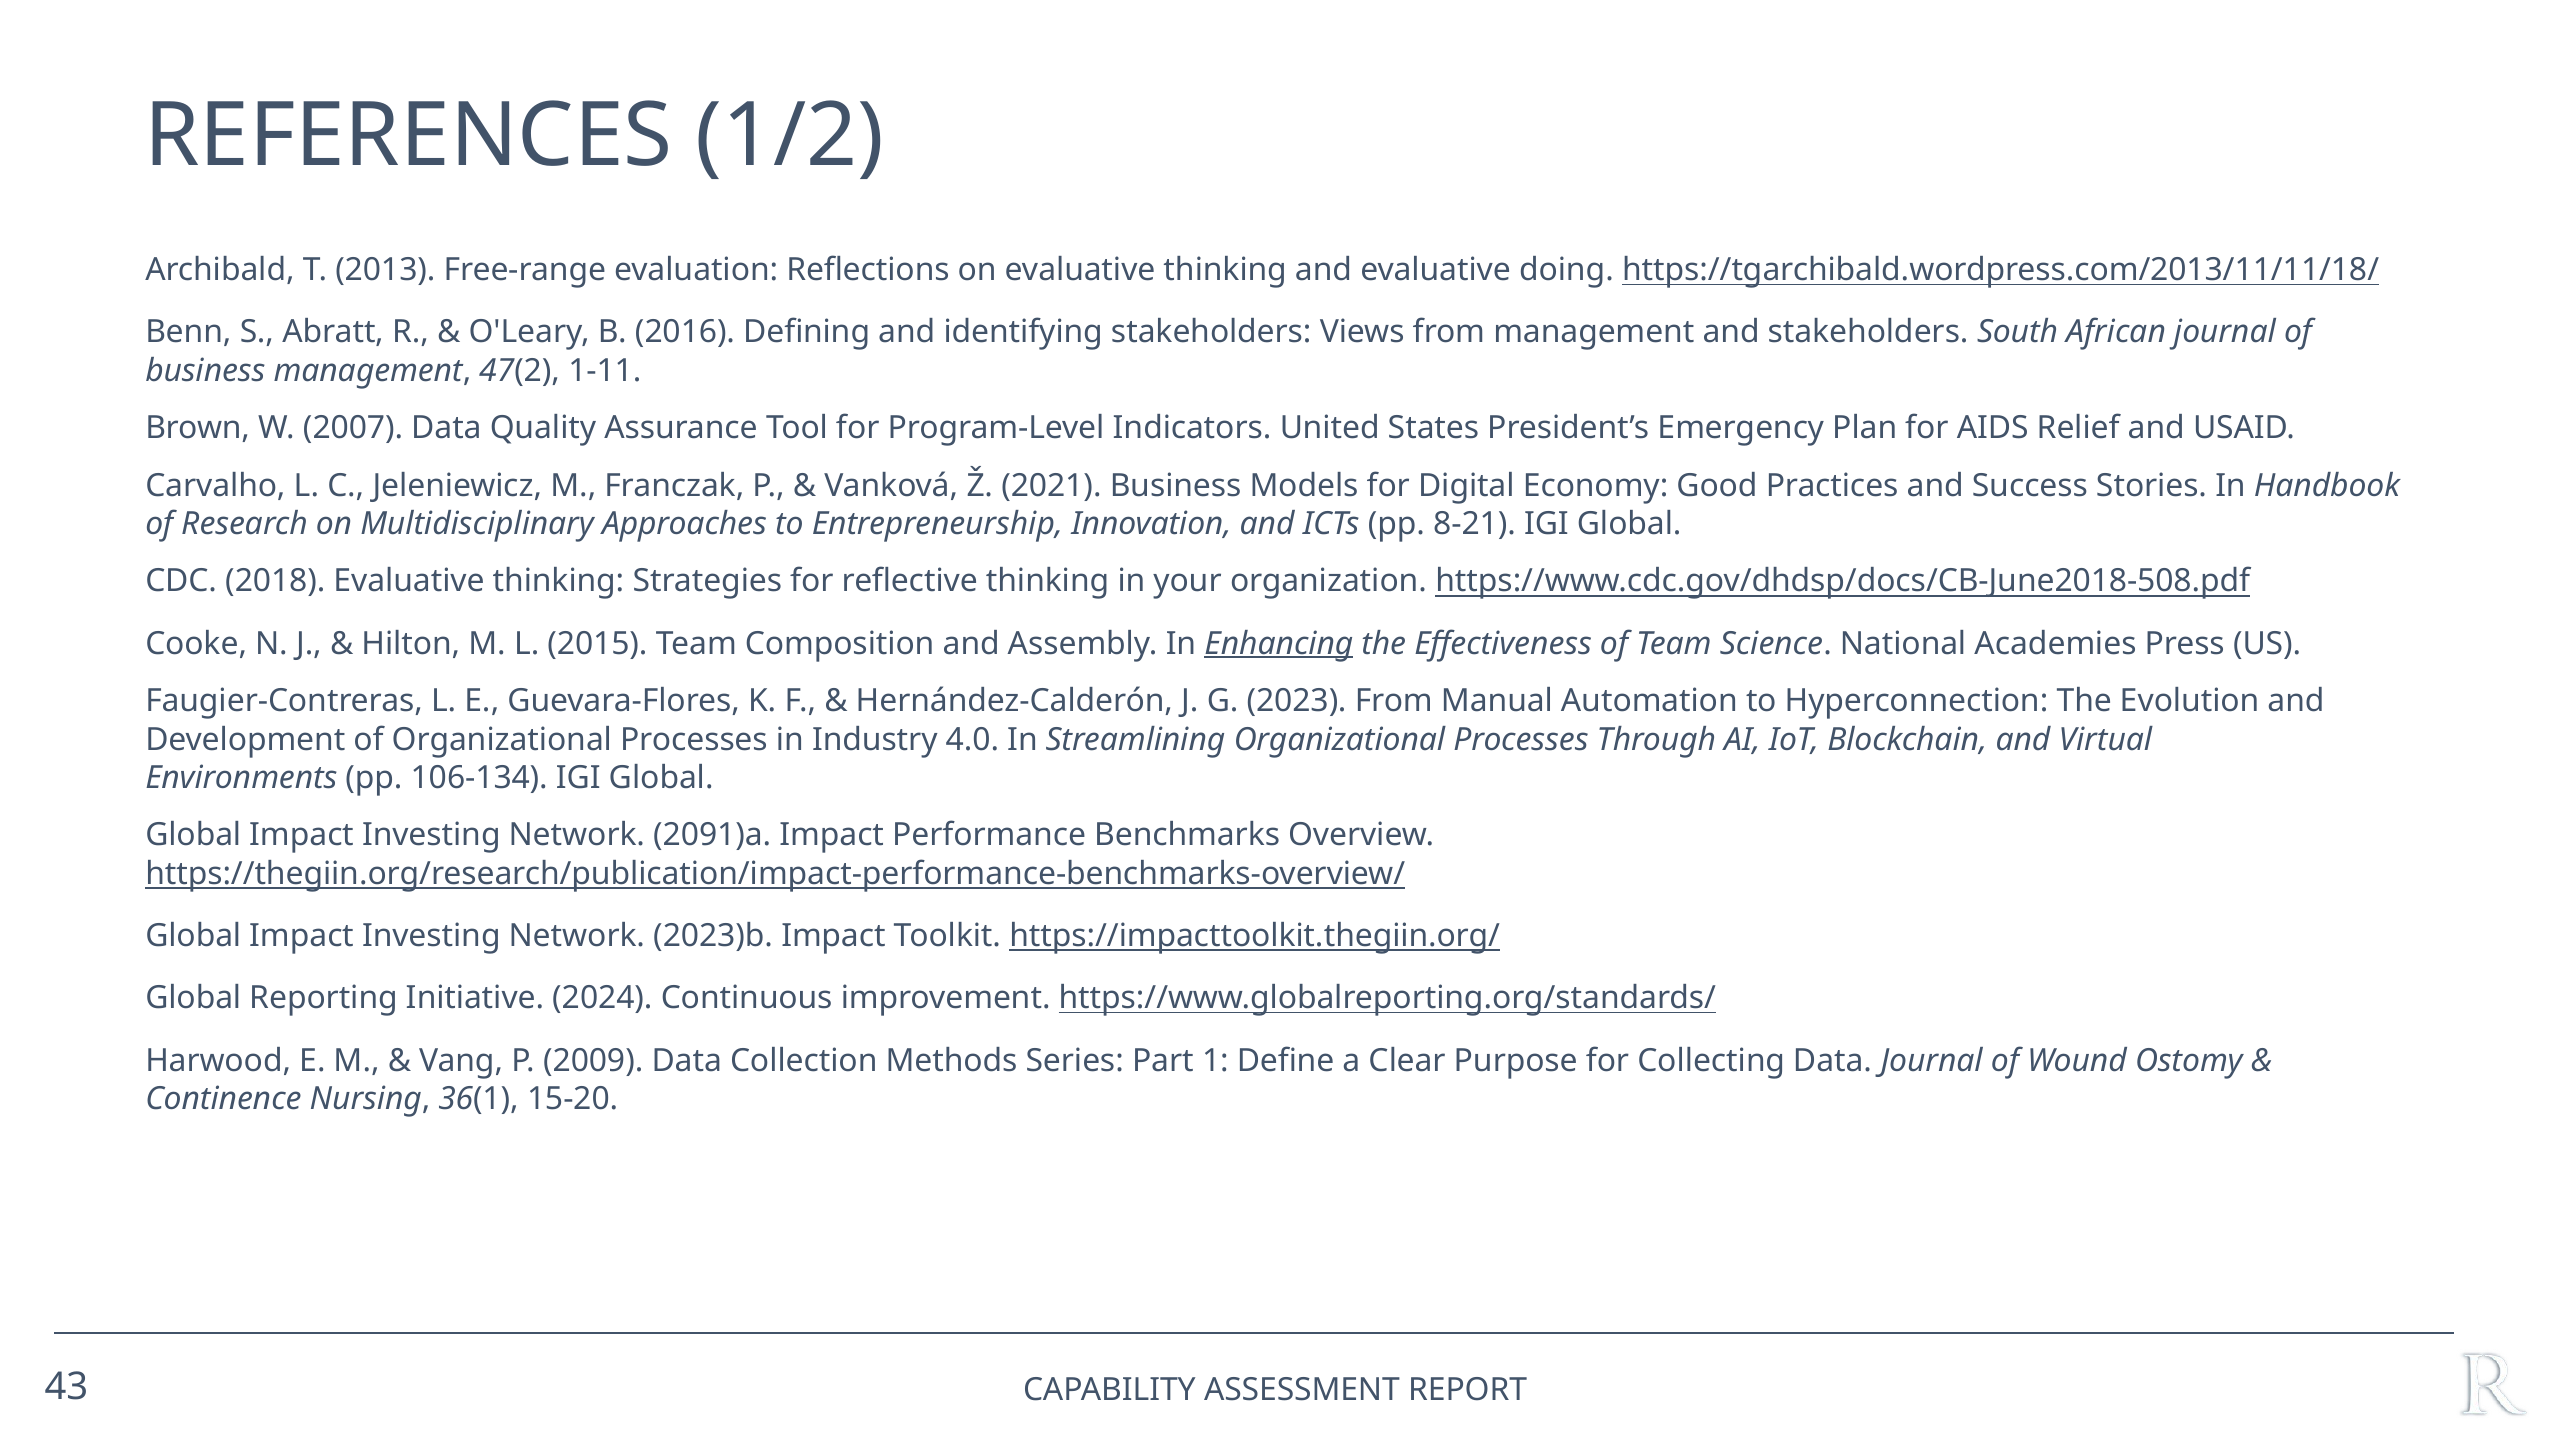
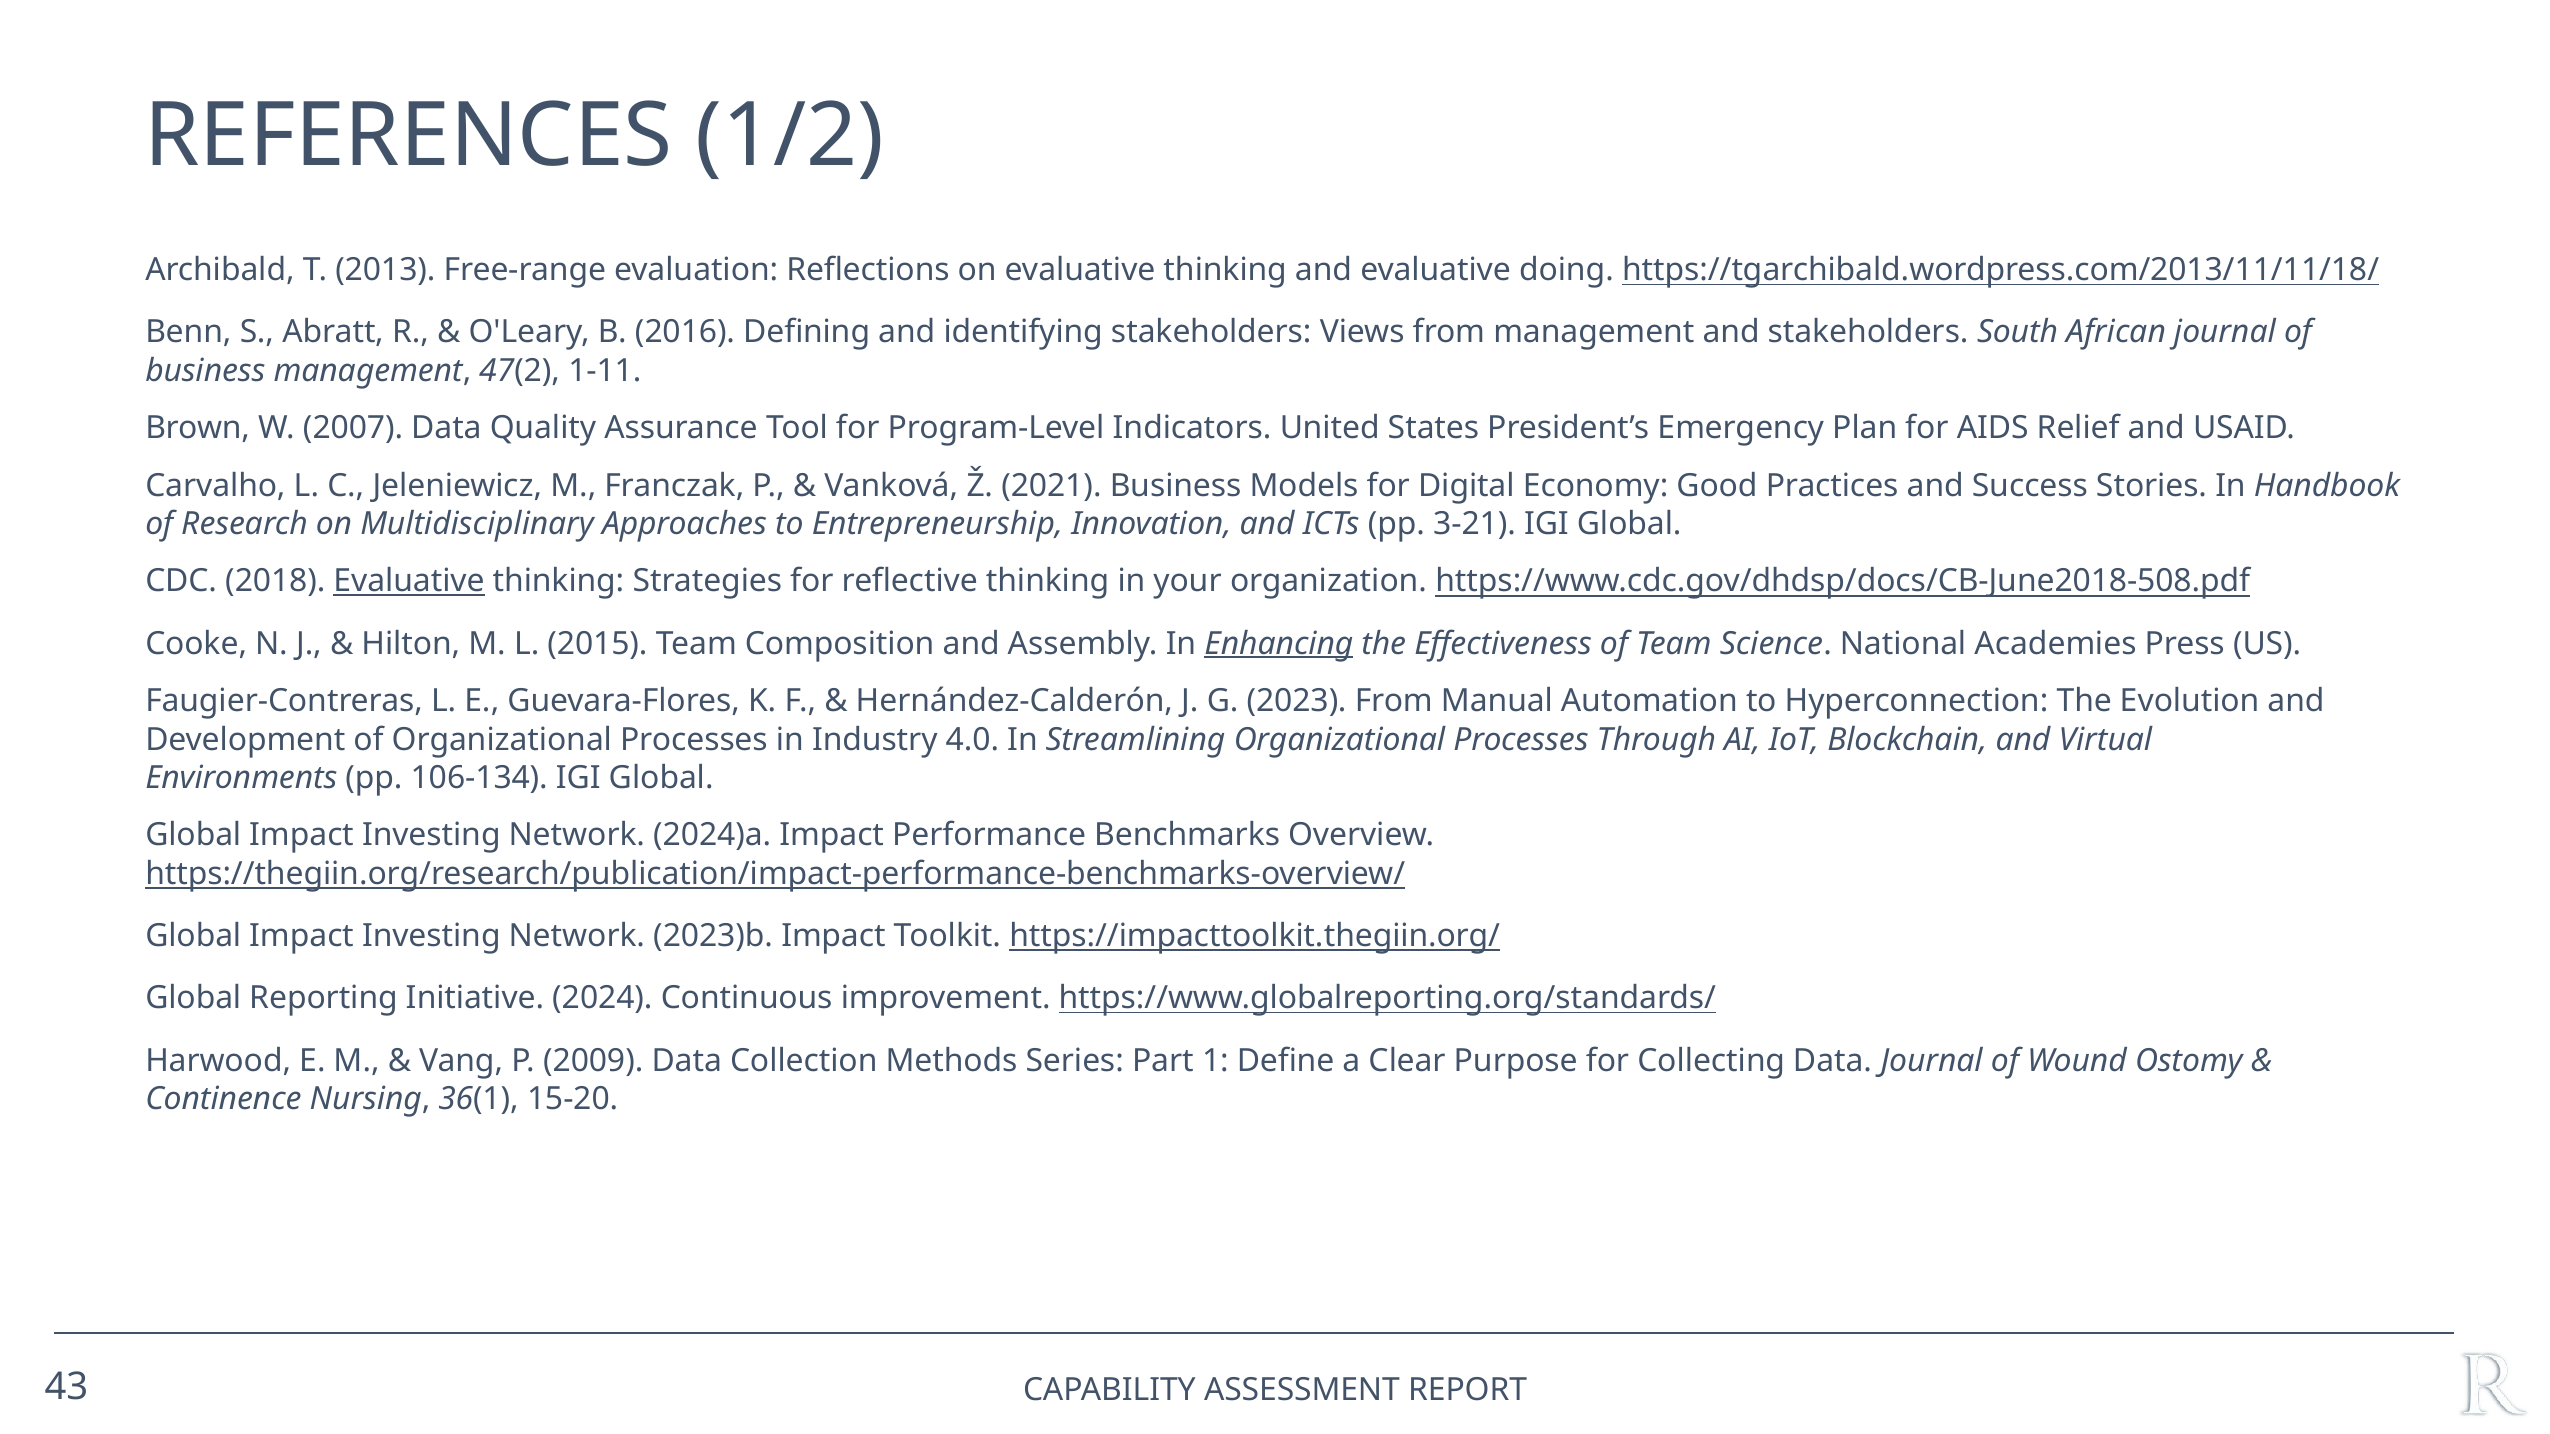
8-21: 8-21 -> 3-21 (1475, 524)
Evaluative underline: none -> present (409, 582)
2091)a: 2091)a -> 2024)a (712, 835)
